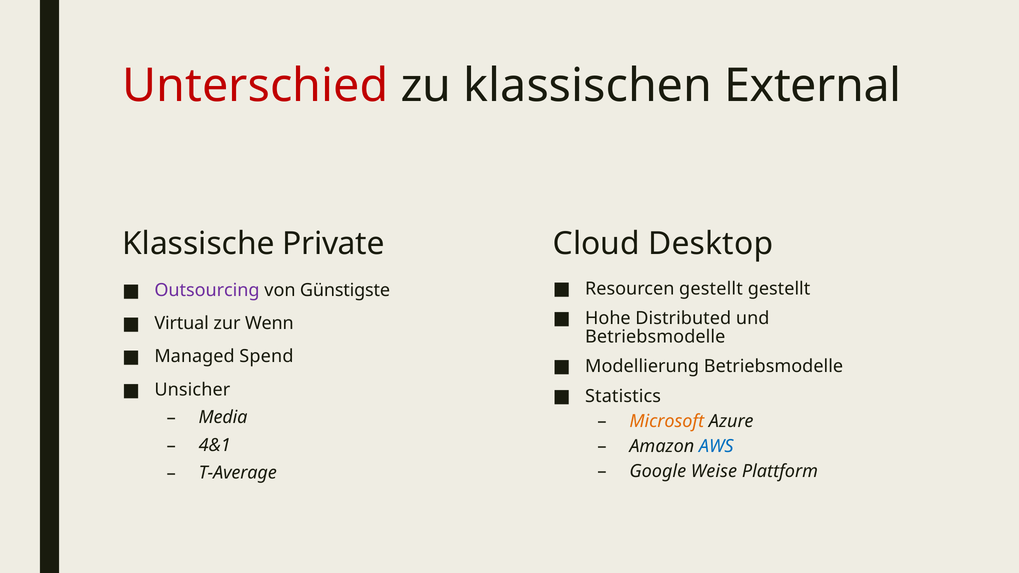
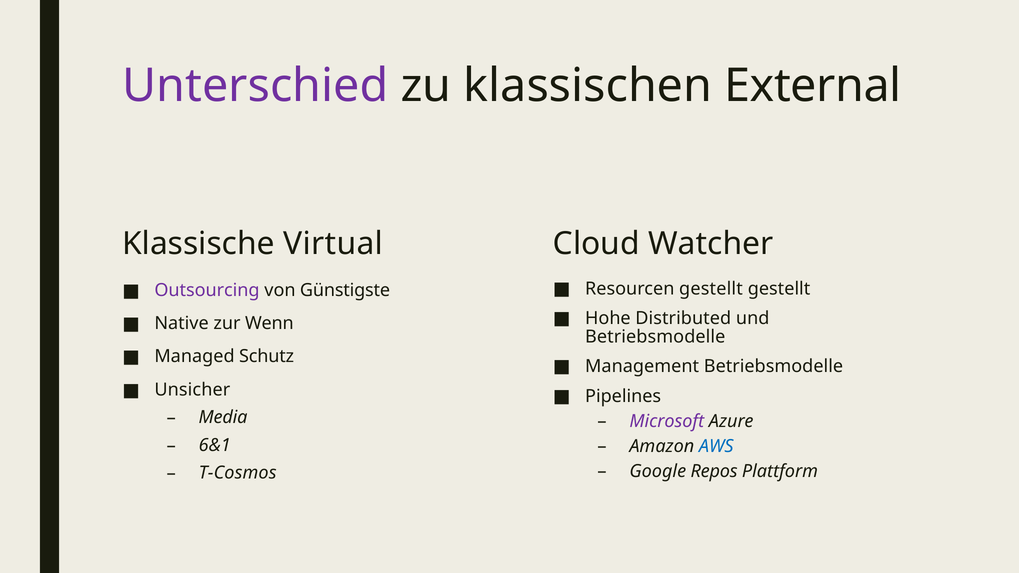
Unterschied colour: red -> purple (255, 86)
Private: Private -> Virtual (333, 244)
Desktop: Desktop -> Watcher (711, 244)
Virtual: Virtual -> Native (182, 324)
Spend: Spend -> Schutz (267, 357)
Modellierung: Modellierung -> Management (642, 367)
Statistics: Statistics -> Pipelines (623, 396)
Microsoft colour: orange -> purple (667, 421)
4&1: 4&1 -> 6&1 (215, 445)
Weise: Weise -> Repos (714, 471)
T-Average: T-Average -> T-Cosmos (238, 473)
